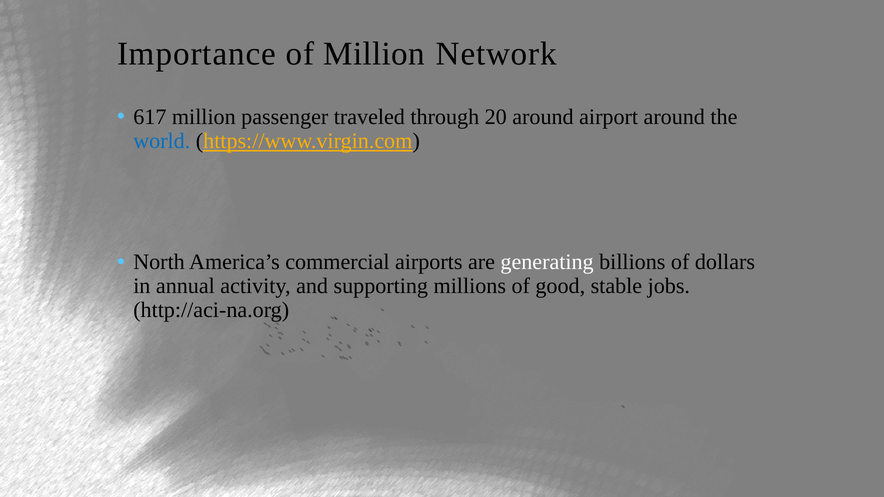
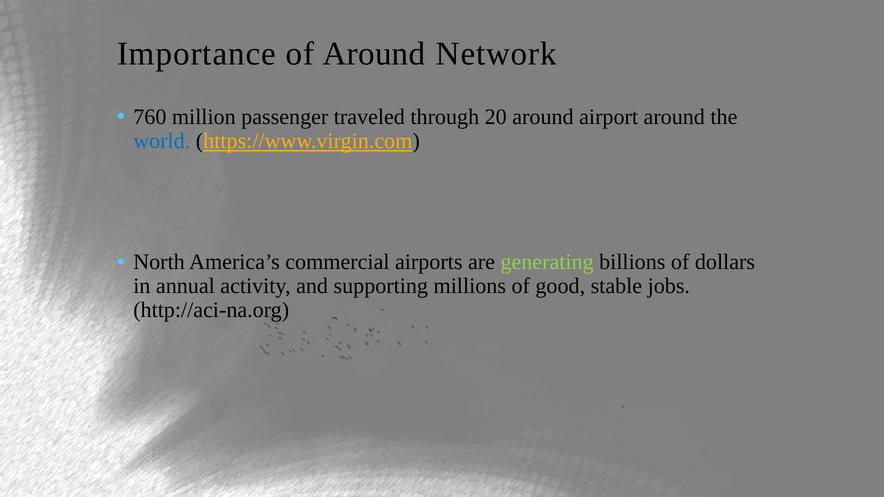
of Million: Million -> Around (374, 54)
617: 617 -> 760 (150, 117)
generating colour: white -> light green (547, 262)
